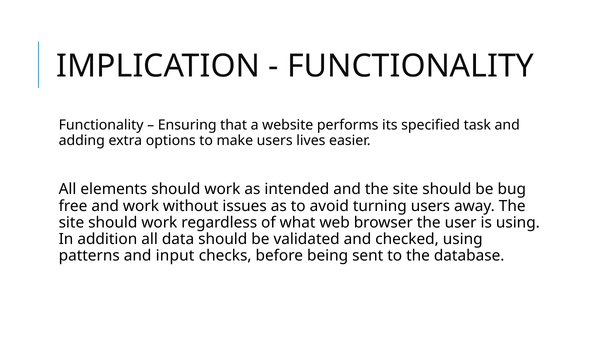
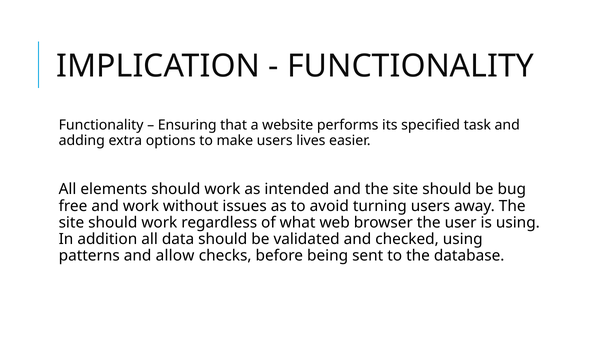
input: input -> allow (175, 256)
